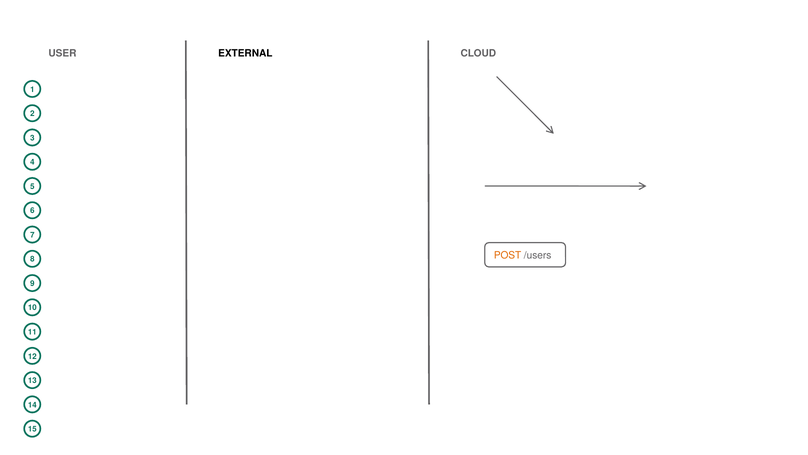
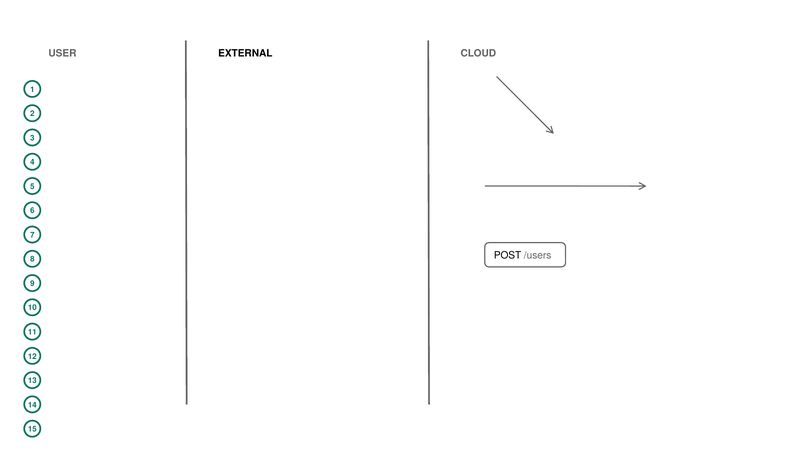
POST colour: orange -> black (508, 255)
